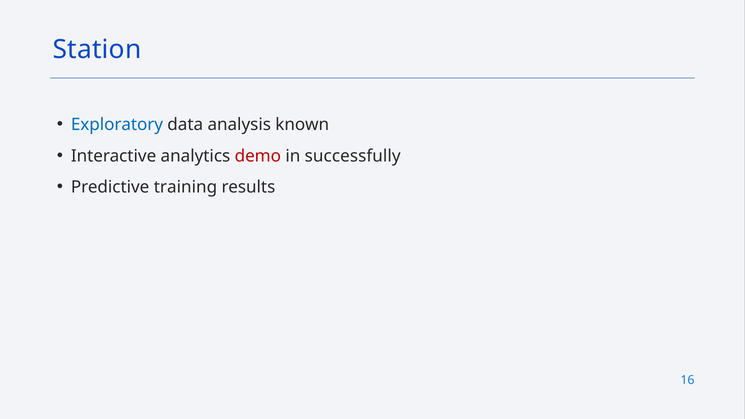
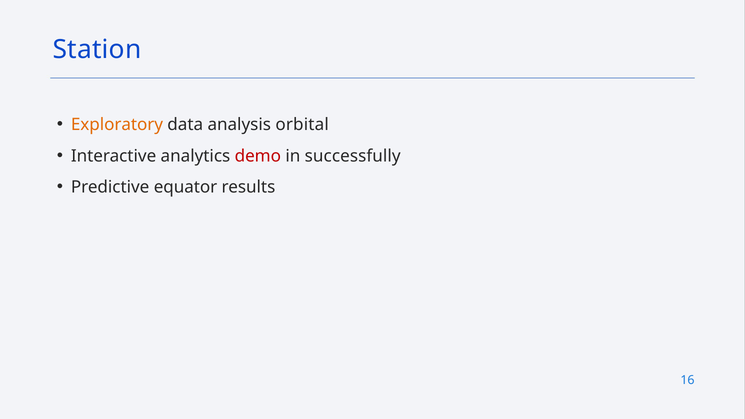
Exploratory colour: blue -> orange (117, 125)
known: known -> orbital (302, 125)
training: training -> equator (186, 187)
